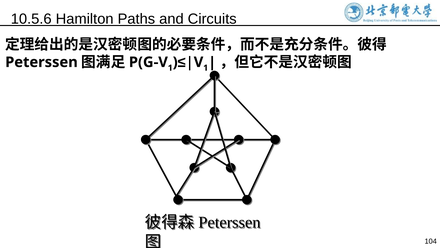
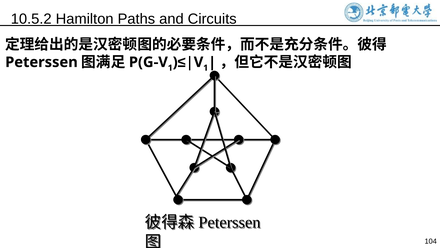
10.5.6: 10.5.6 -> 10.5.2 (31, 19)
